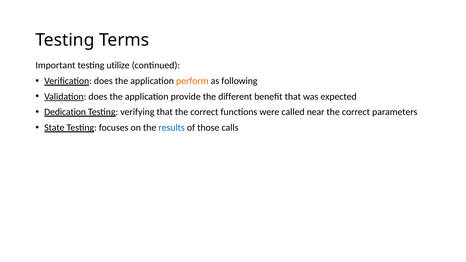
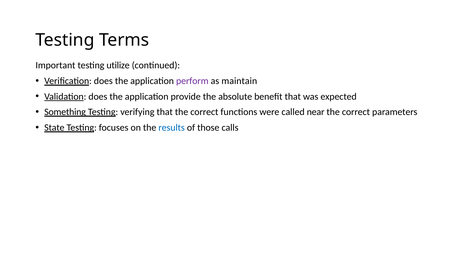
perform colour: orange -> purple (192, 81)
following: following -> maintain (239, 81)
different: different -> absolute (235, 97)
Dedication: Dedication -> Something (65, 112)
